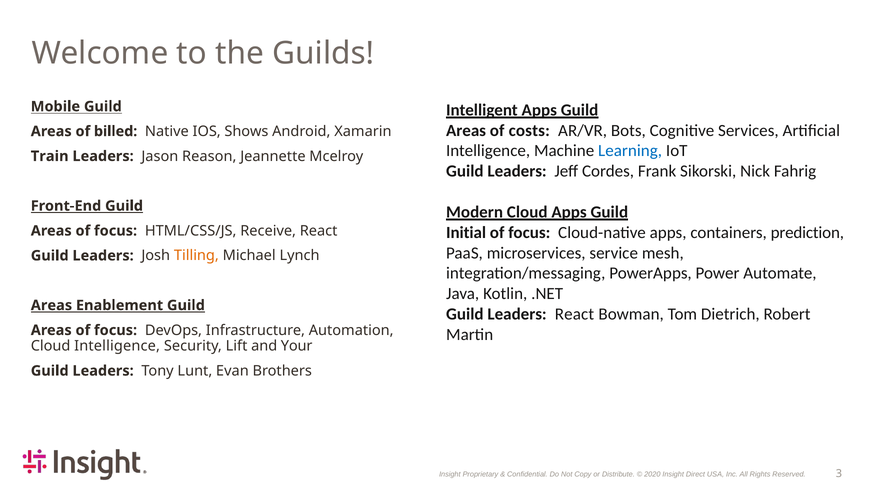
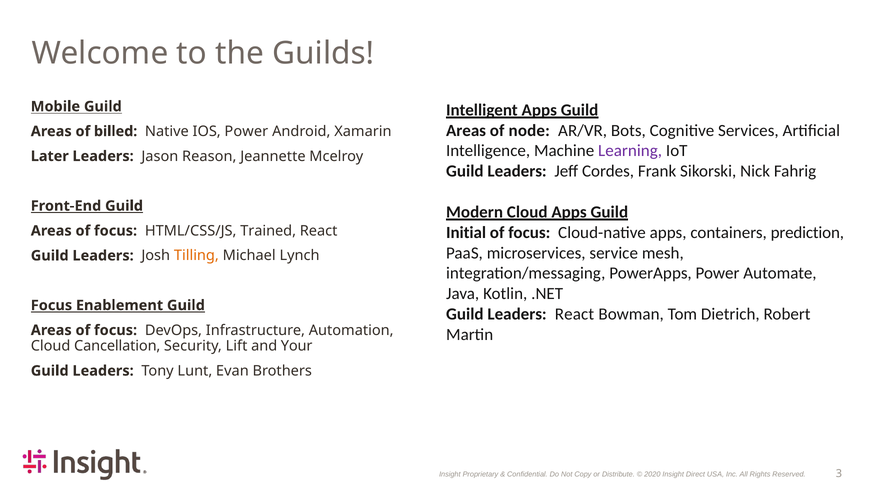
costs: costs -> node (529, 130)
IOS Shows: Shows -> Power (246, 131)
Learning colour: blue -> purple (630, 151)
Train: Train -> Later (50, 156)
Receive: Receive -> Trained (268, 231)
Areas: Areas -> Focus (51, 306)
Cloud Intelligence: Intelligence -> Cancellation (117, 346)
